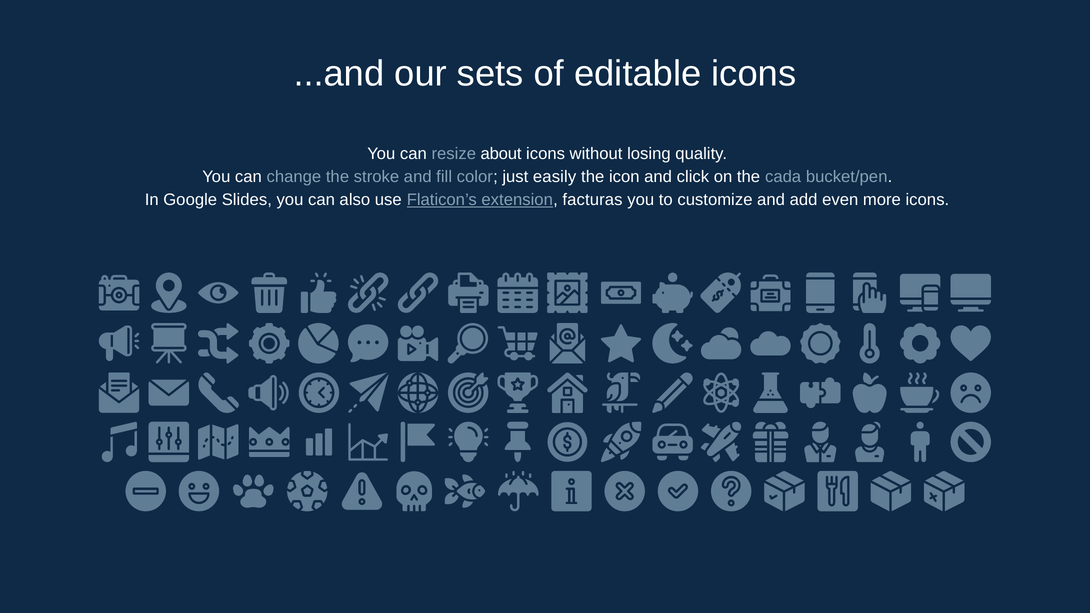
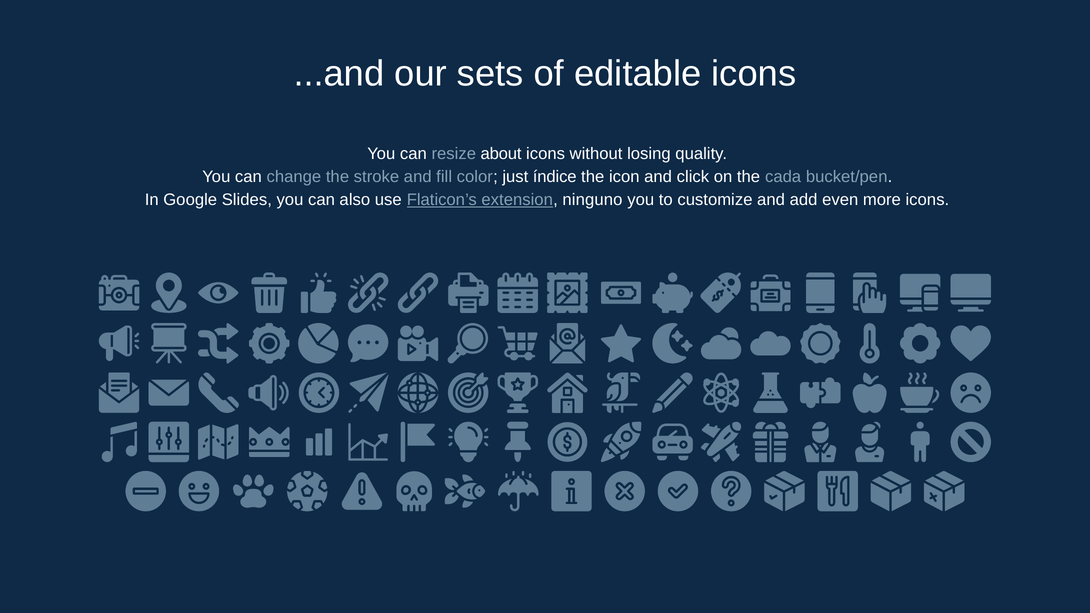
easily: easily -> índice (555, 177)
facturas: facturas -> ninguno (592, 200)
